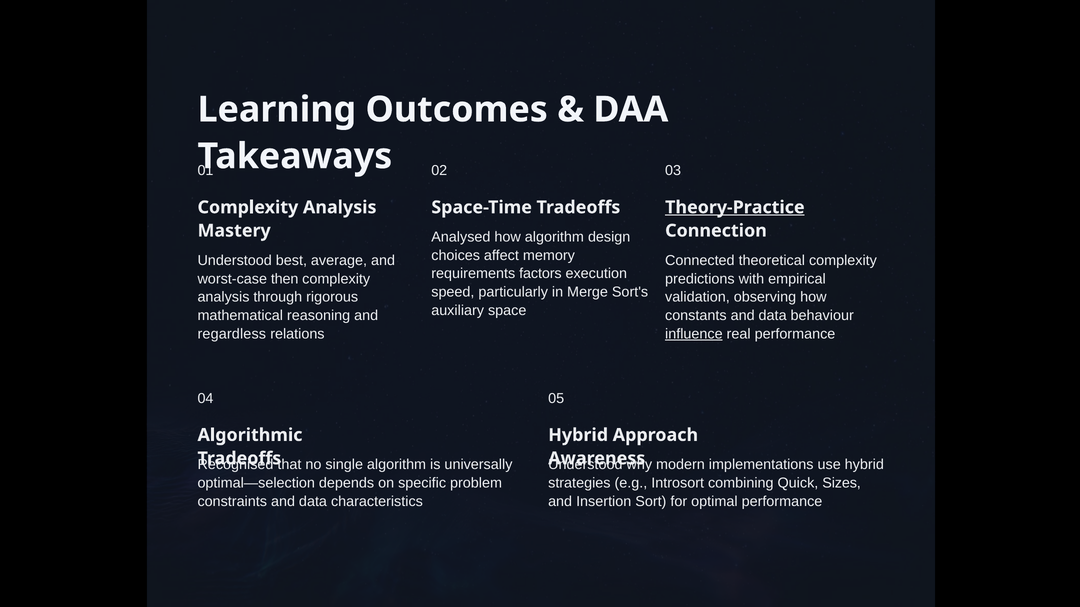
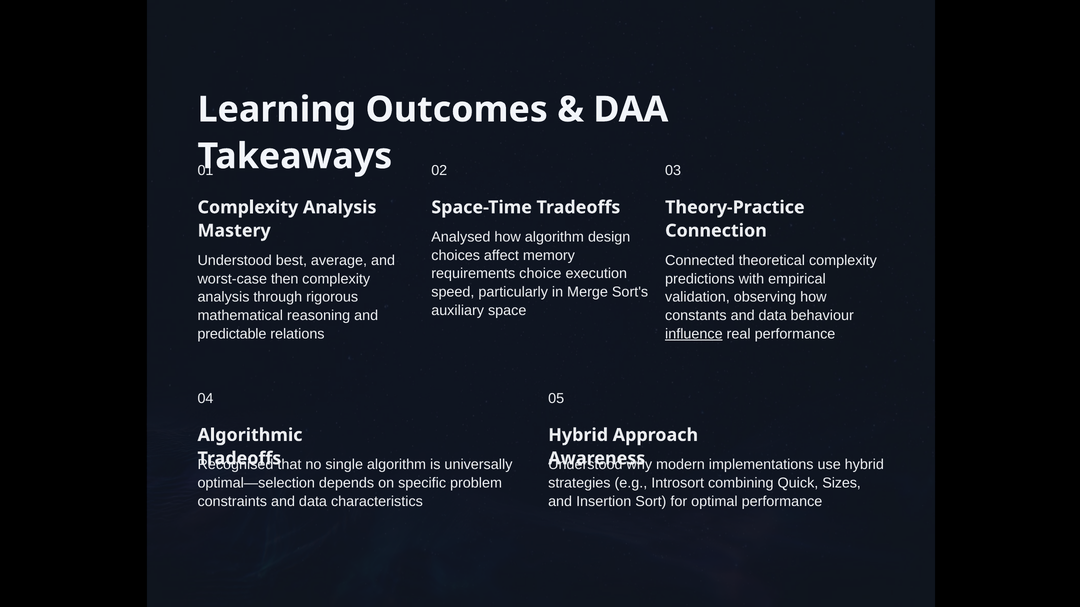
Theory-Practice underline: present -> none (735, 208)
factors: factors -> choice (540, 274)
regardless: regardless -> predictable (232, 334)
